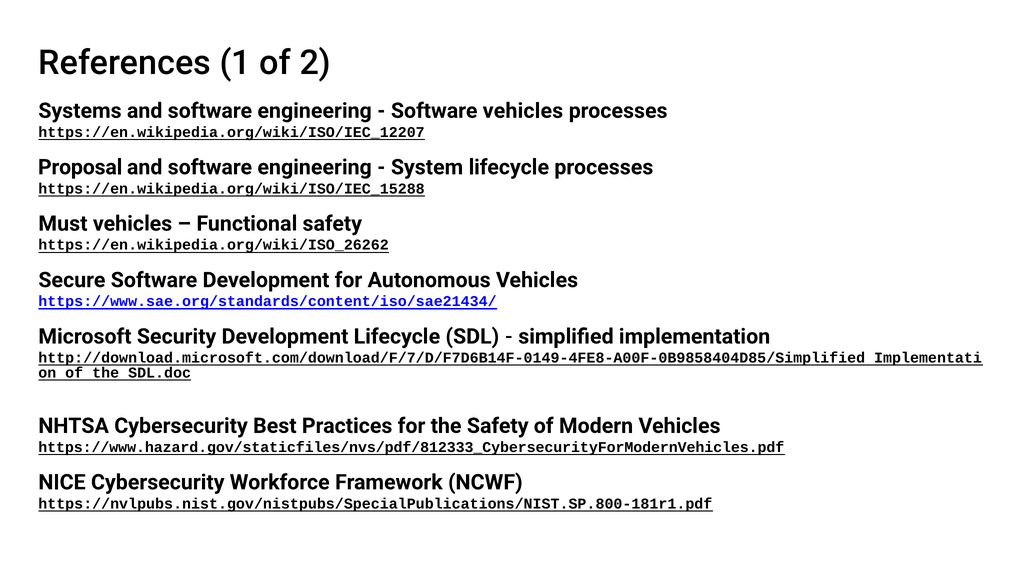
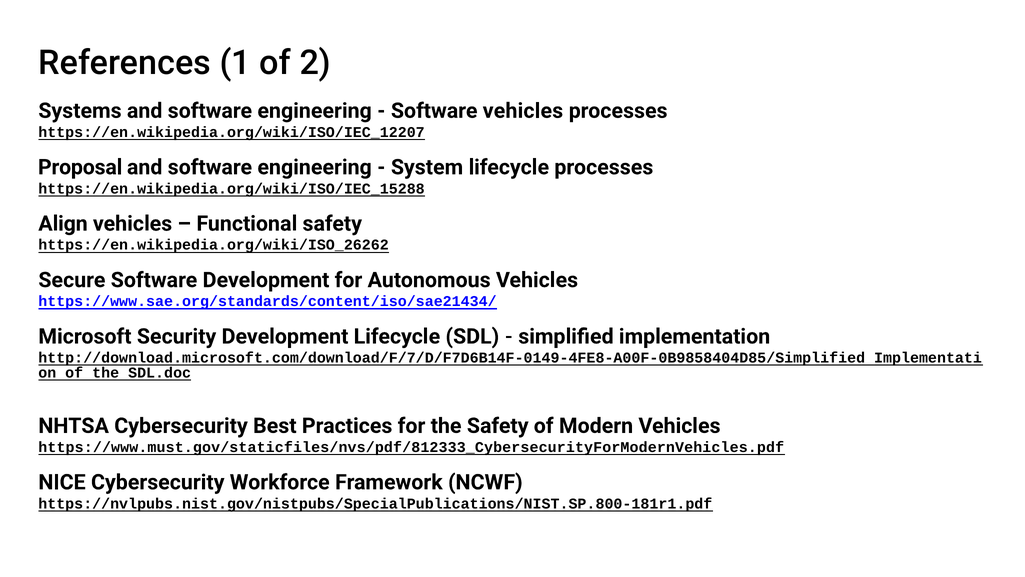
Must: Must -> Align (63, 224)
https://www.hazard.gov/staticfiles/nvs/pdf/812333_CybersecurityForModernVehicles.pdf: https://www.hazard.gov/staticfiles/nvs/pdf/812333_CybersecurityForModernVehicles.pdf -> https://www.must.gov/staticfiles/nvs/pdf/812333_CybersecurityForModernVehicles.pdf (411, 447)
